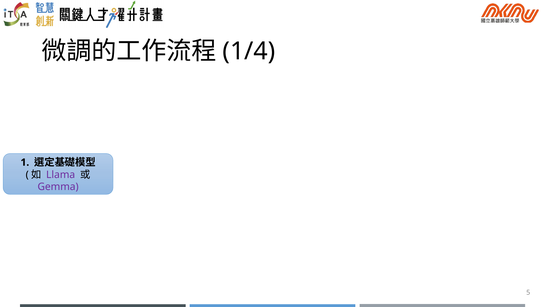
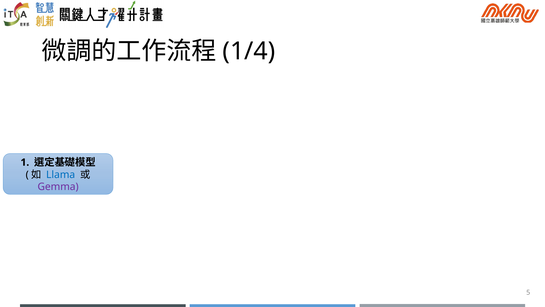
Llama colour: purple -> blue (61, 174)
